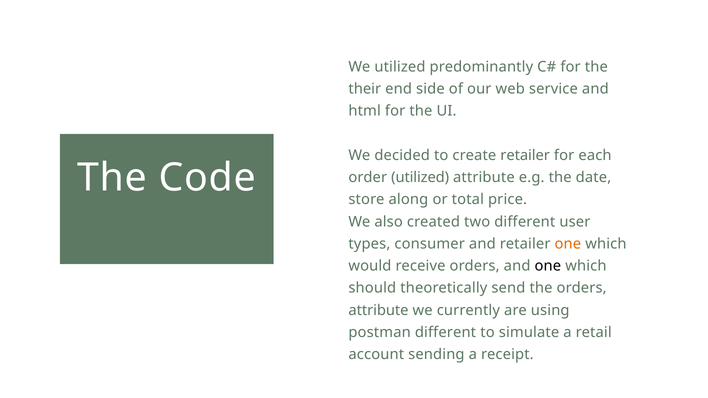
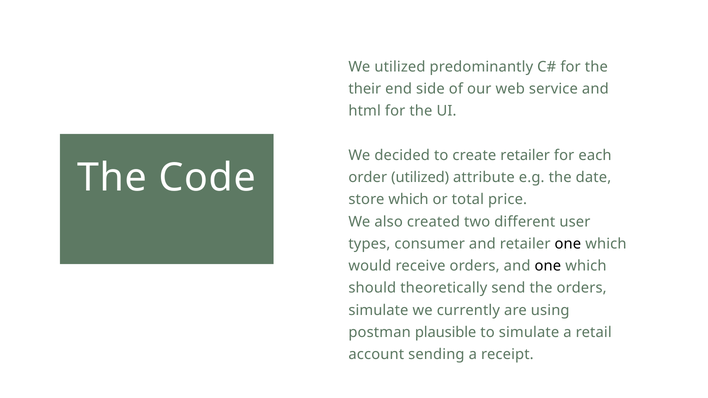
store along: along -> which (409, 200)
one colour: orange -> black (568, 244)
attribute: attribute -> simulate (378, 310)
postman different: different -> plausible (446, 332)
